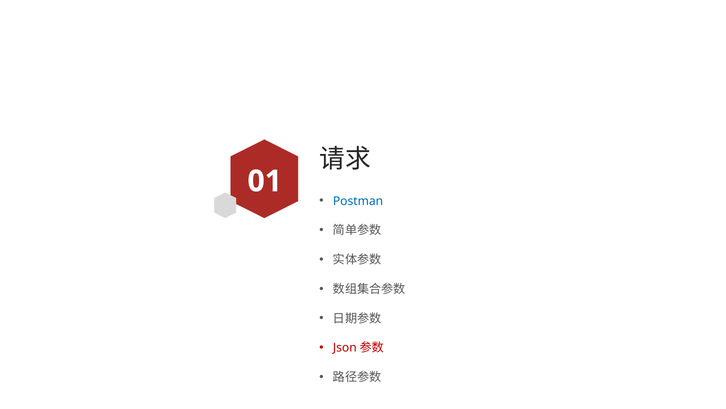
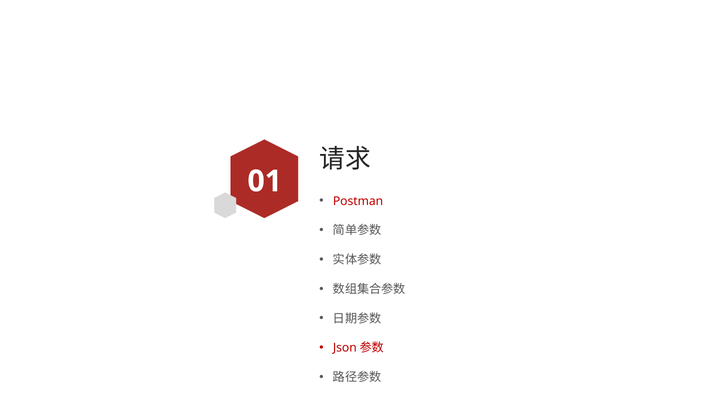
Postman colour: blue -> red (358, 201)
